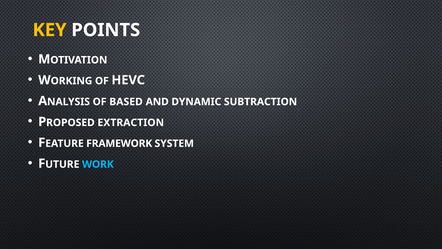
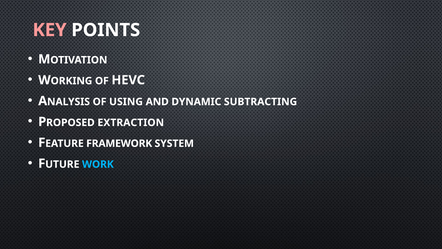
KEY colour: yellow -> pink (50, 30)
BASED: BASED -> USING (126, 102)
SUBTRACTION: SUBTRACTION -> SUBTRACTING (260, 102)
